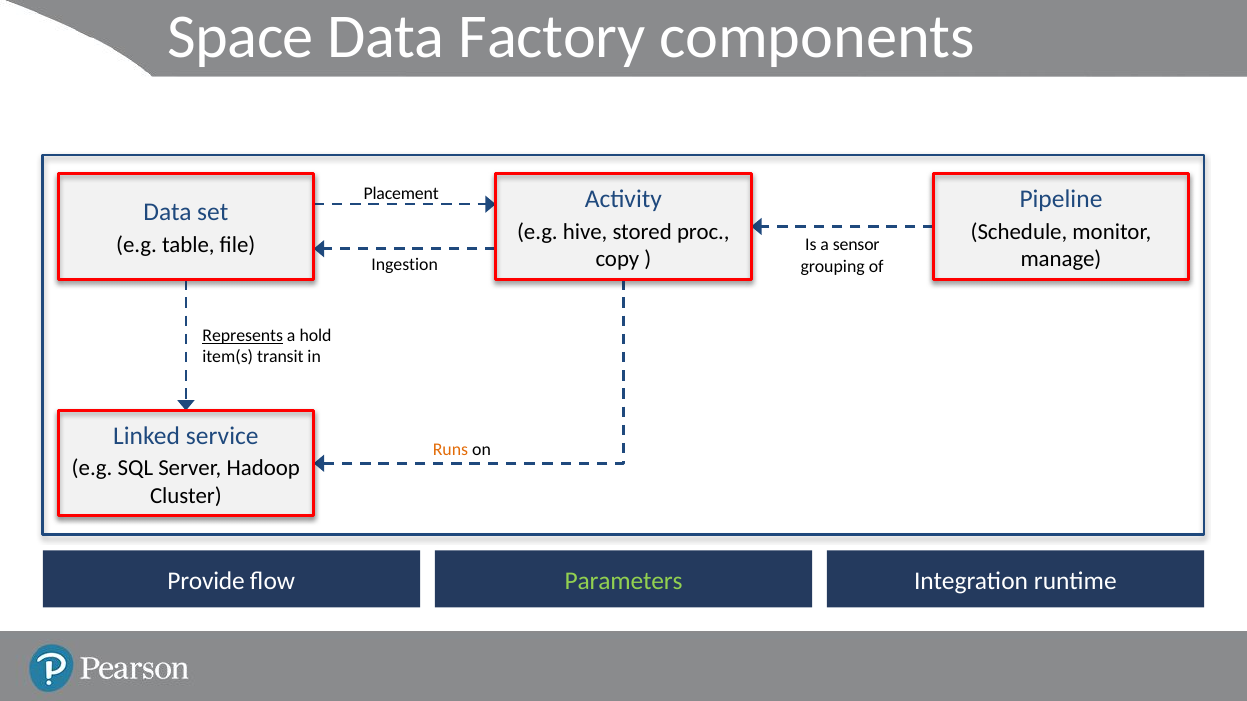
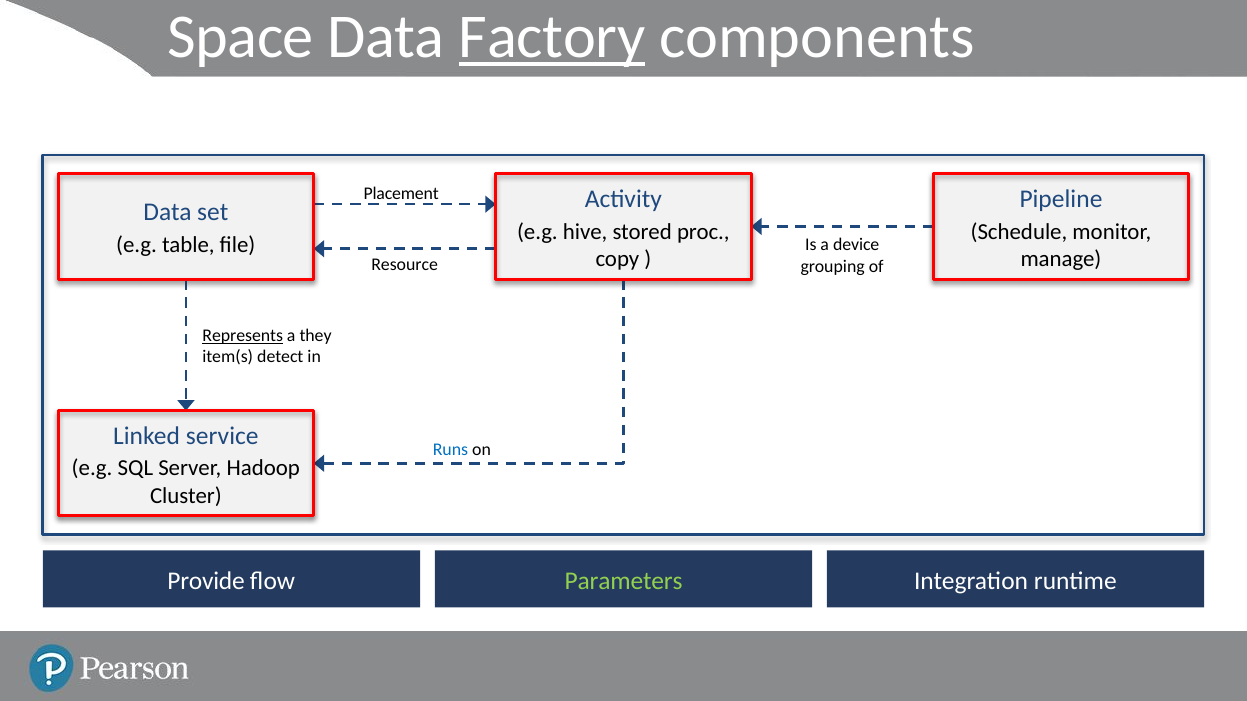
Factory underline: none -> present (552, 37)
sensor: sensor -> device (856, 245)
Ingestion: Ingestion -> Resource (405, 265)
hold: hold -> they (316, 336)
transit: transit -> detect (280, 357)
Runs colour: orange -> blue (451, 450)
